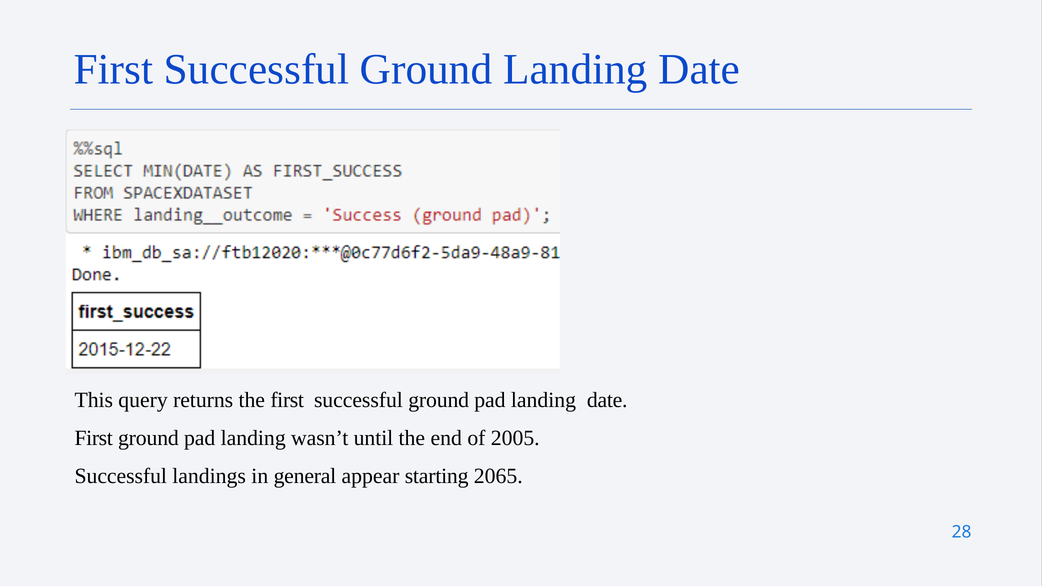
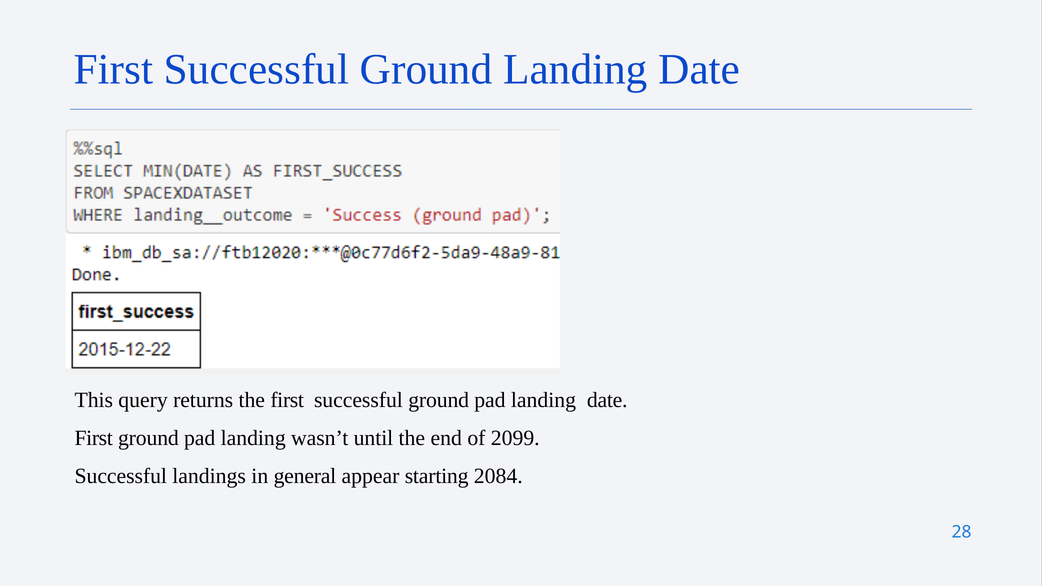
2005: 2005 -> 2099 (515, 438)
2065: 2065 -> 2084 (498, 476)
